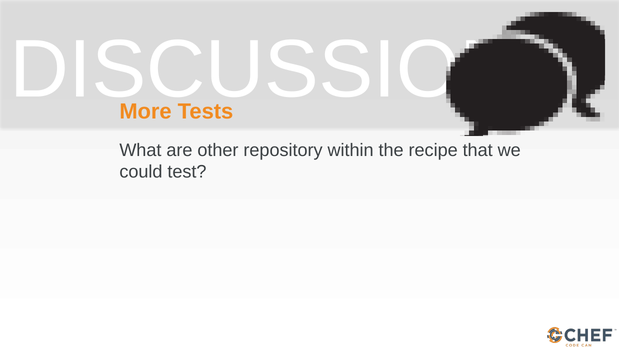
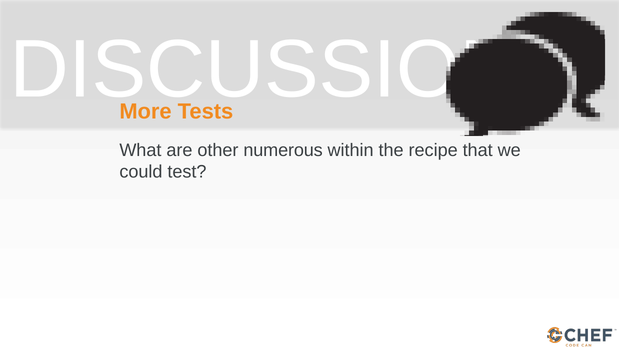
repository: repository -> numerous (283, 150)
